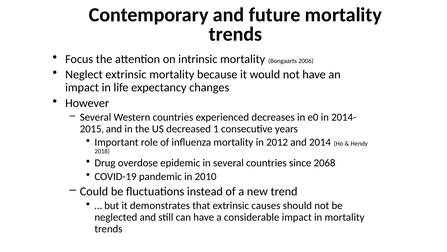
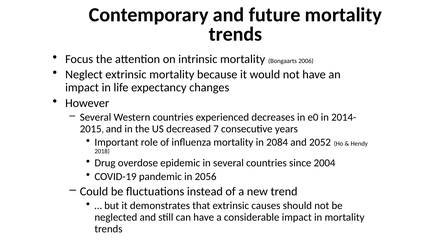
1: 1 -> 7 (216, 129)
2012: 2012 -> 2084 (277, 142)
2014: 2014 -> 2052 (320, 142)
2068: 2068 -> 2004 (325, 163)
2010: 2010 -> 2056 (206, 176)
